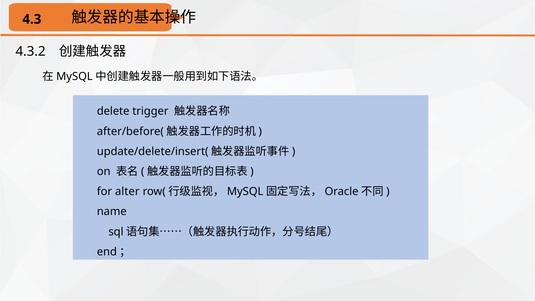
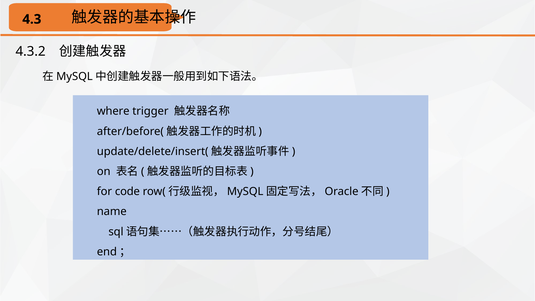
delete: delete -> where (113, 111)
alter: alter -> code (127, 192)
